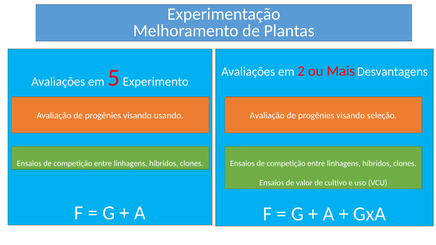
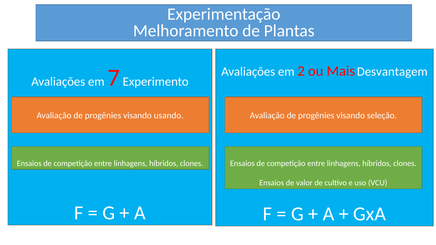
Desvantagens: Desvantagens -> Desvantagem (392, 72)
5: 5 -> 7 (114, 78)
